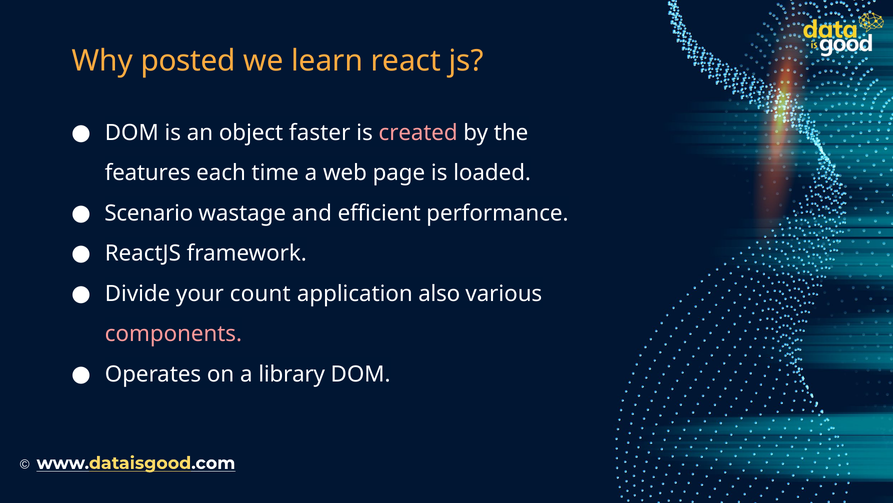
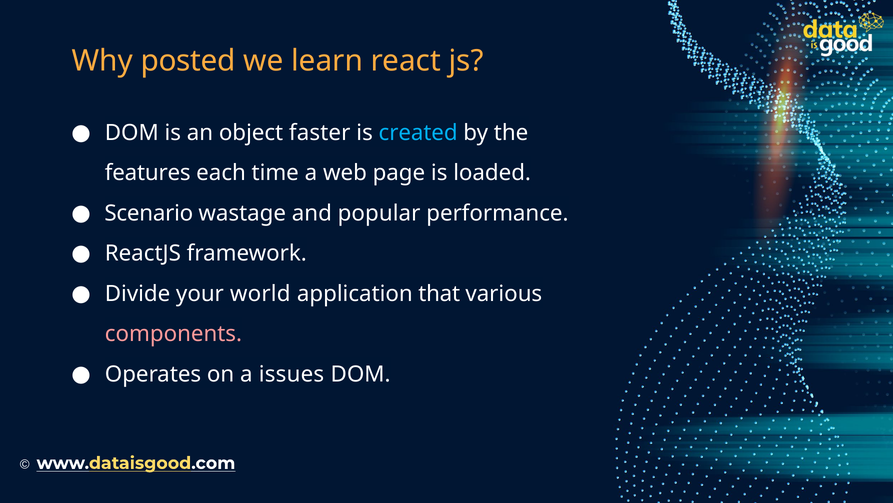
created colour: pink -> light blue (418, 133)
efficient: efficient -> popular (379, 213)
count: count -> world (260, 293)
also: also -> that (439, 293)
library: library -> issues (292, 374)
